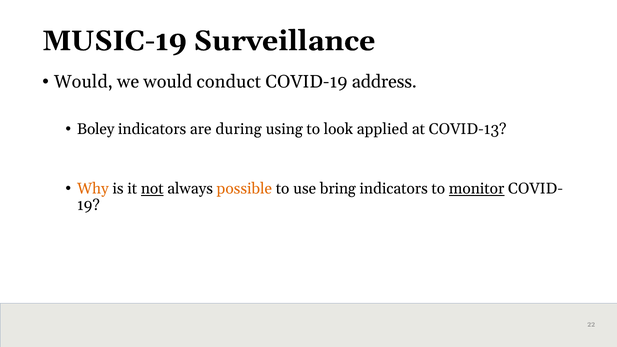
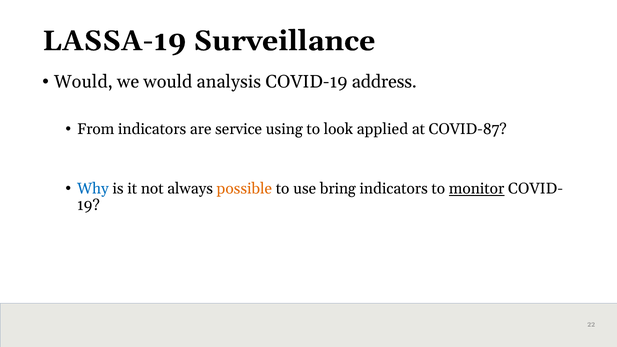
MUSIC-19: MUSIC-19 -> LASSA-19 (114, 41)
conduct: conduct -> analysis (229, 82)
Boley: Boley -> From (96, 129)
during: during -> service (239, 129)
COVID-13: COVID-13 -> COVID-87 (468, 129)
Why colour: orange -> blue (93, 189)
not underline: present -> none (152, 189)
